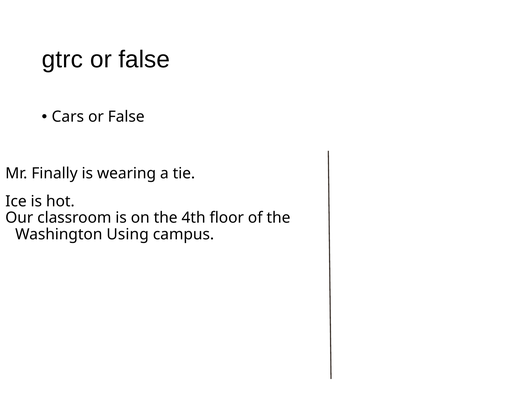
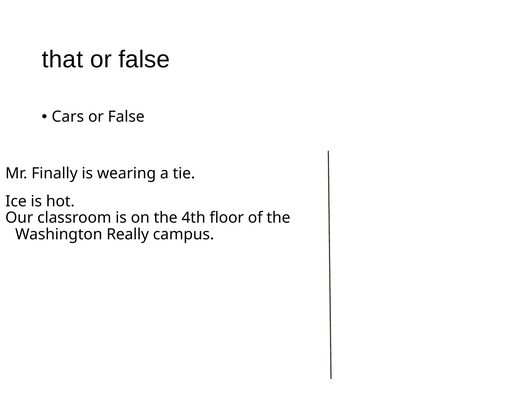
gtrc: gtrc -> that (62, 59)
Using: Using -> Really (128, 234)
